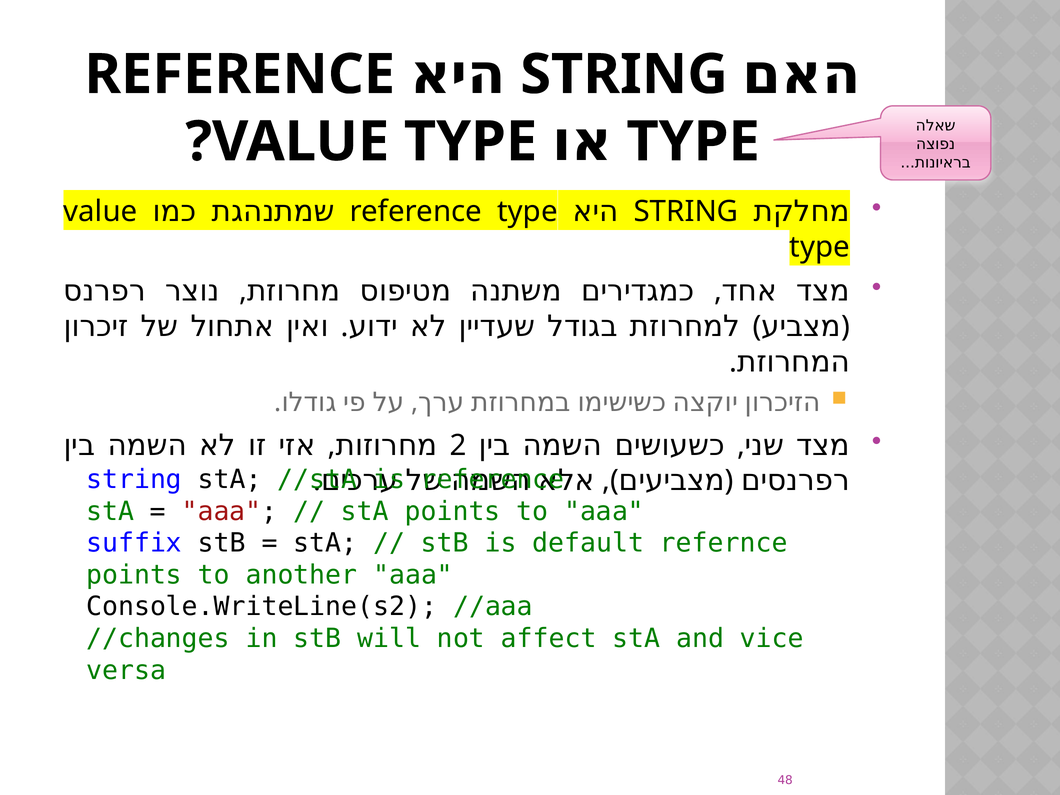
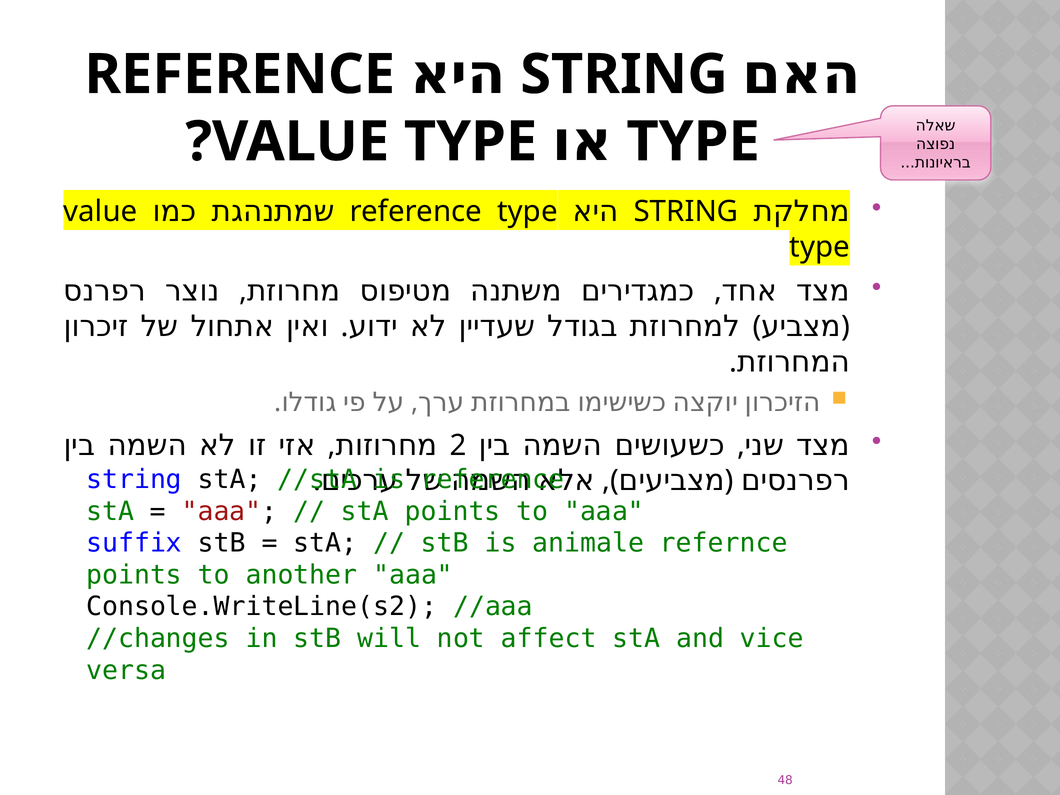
default: default -> animale (588, 543)
